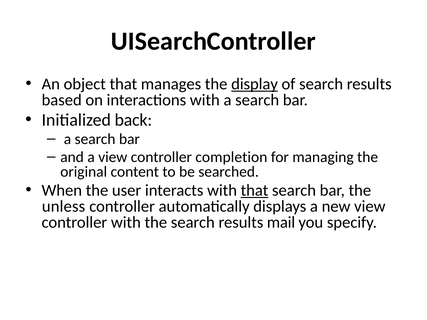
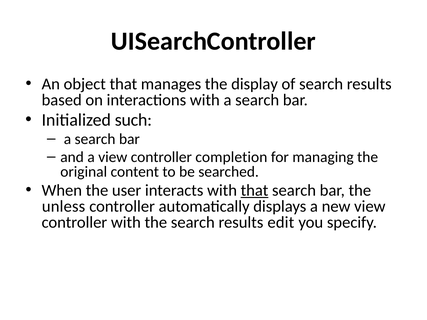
display underline: present -> none (255, 84)
back: back -> such (133, 120)
mail: mail -> edit (281, 222)
